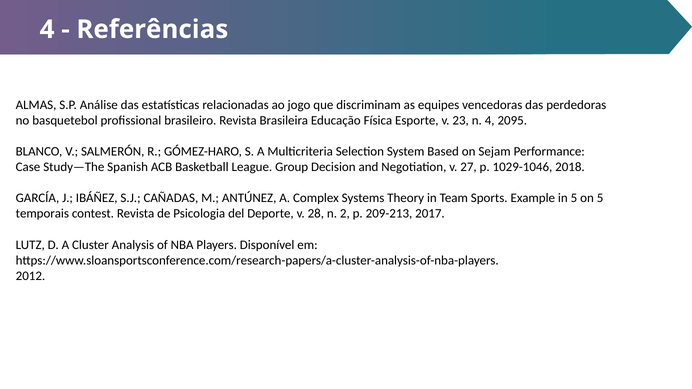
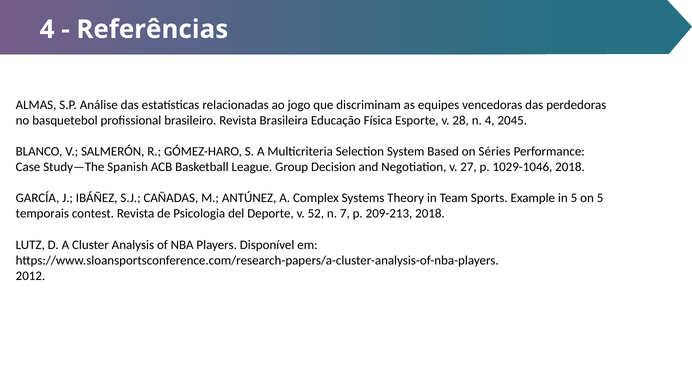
23: 23 -> 28 (461, 120)
2095: 2095 -> 2045 (512, 120)
Sejam: Sejam -> Séries (494, 152)
28: 28 -> 52 (316, 214)
2: 2 -> 7 (345, 214)
209-213 2017: 2017 -> 2018 (430, 214)
